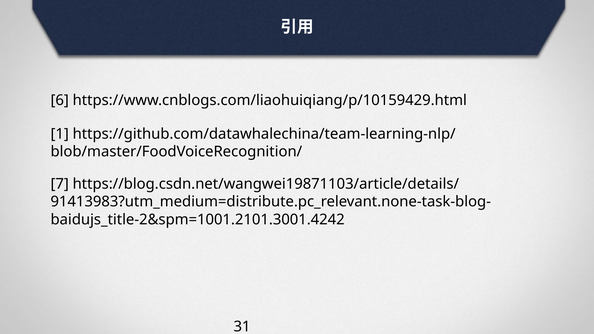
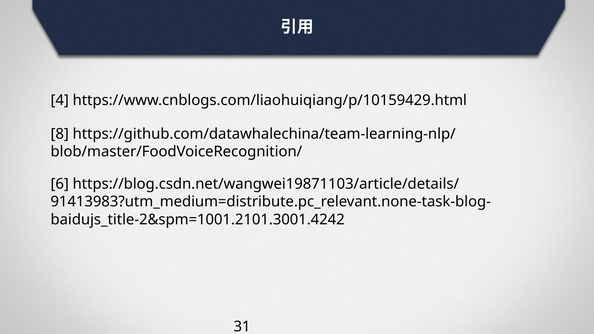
6: 6 -> 4 (60, 100)
1: 1 -> 8 (60, 134)
7: 7 -> 6 (60, 184)
